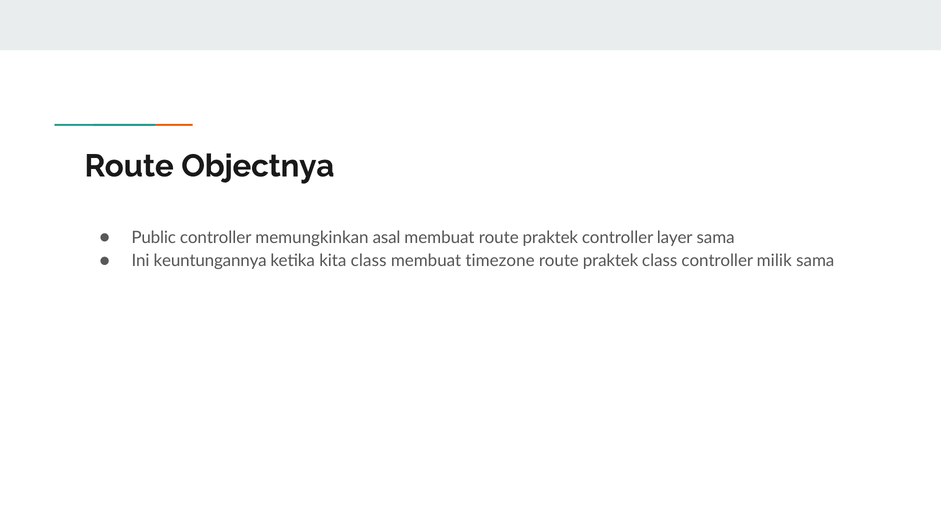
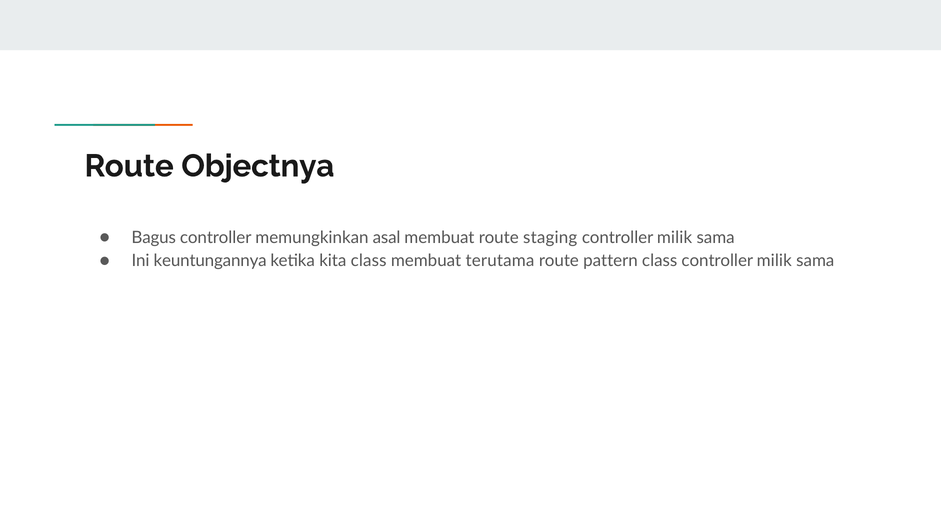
Public: Public -> Bagus (154, 238)
membuat route praktek: praktek -> staging (550, 238)
layer: layer -> milik (675, 238)
timezone: timezone -> terutama (500, 261)
praktek: praktek -> pattern (610, 261)
